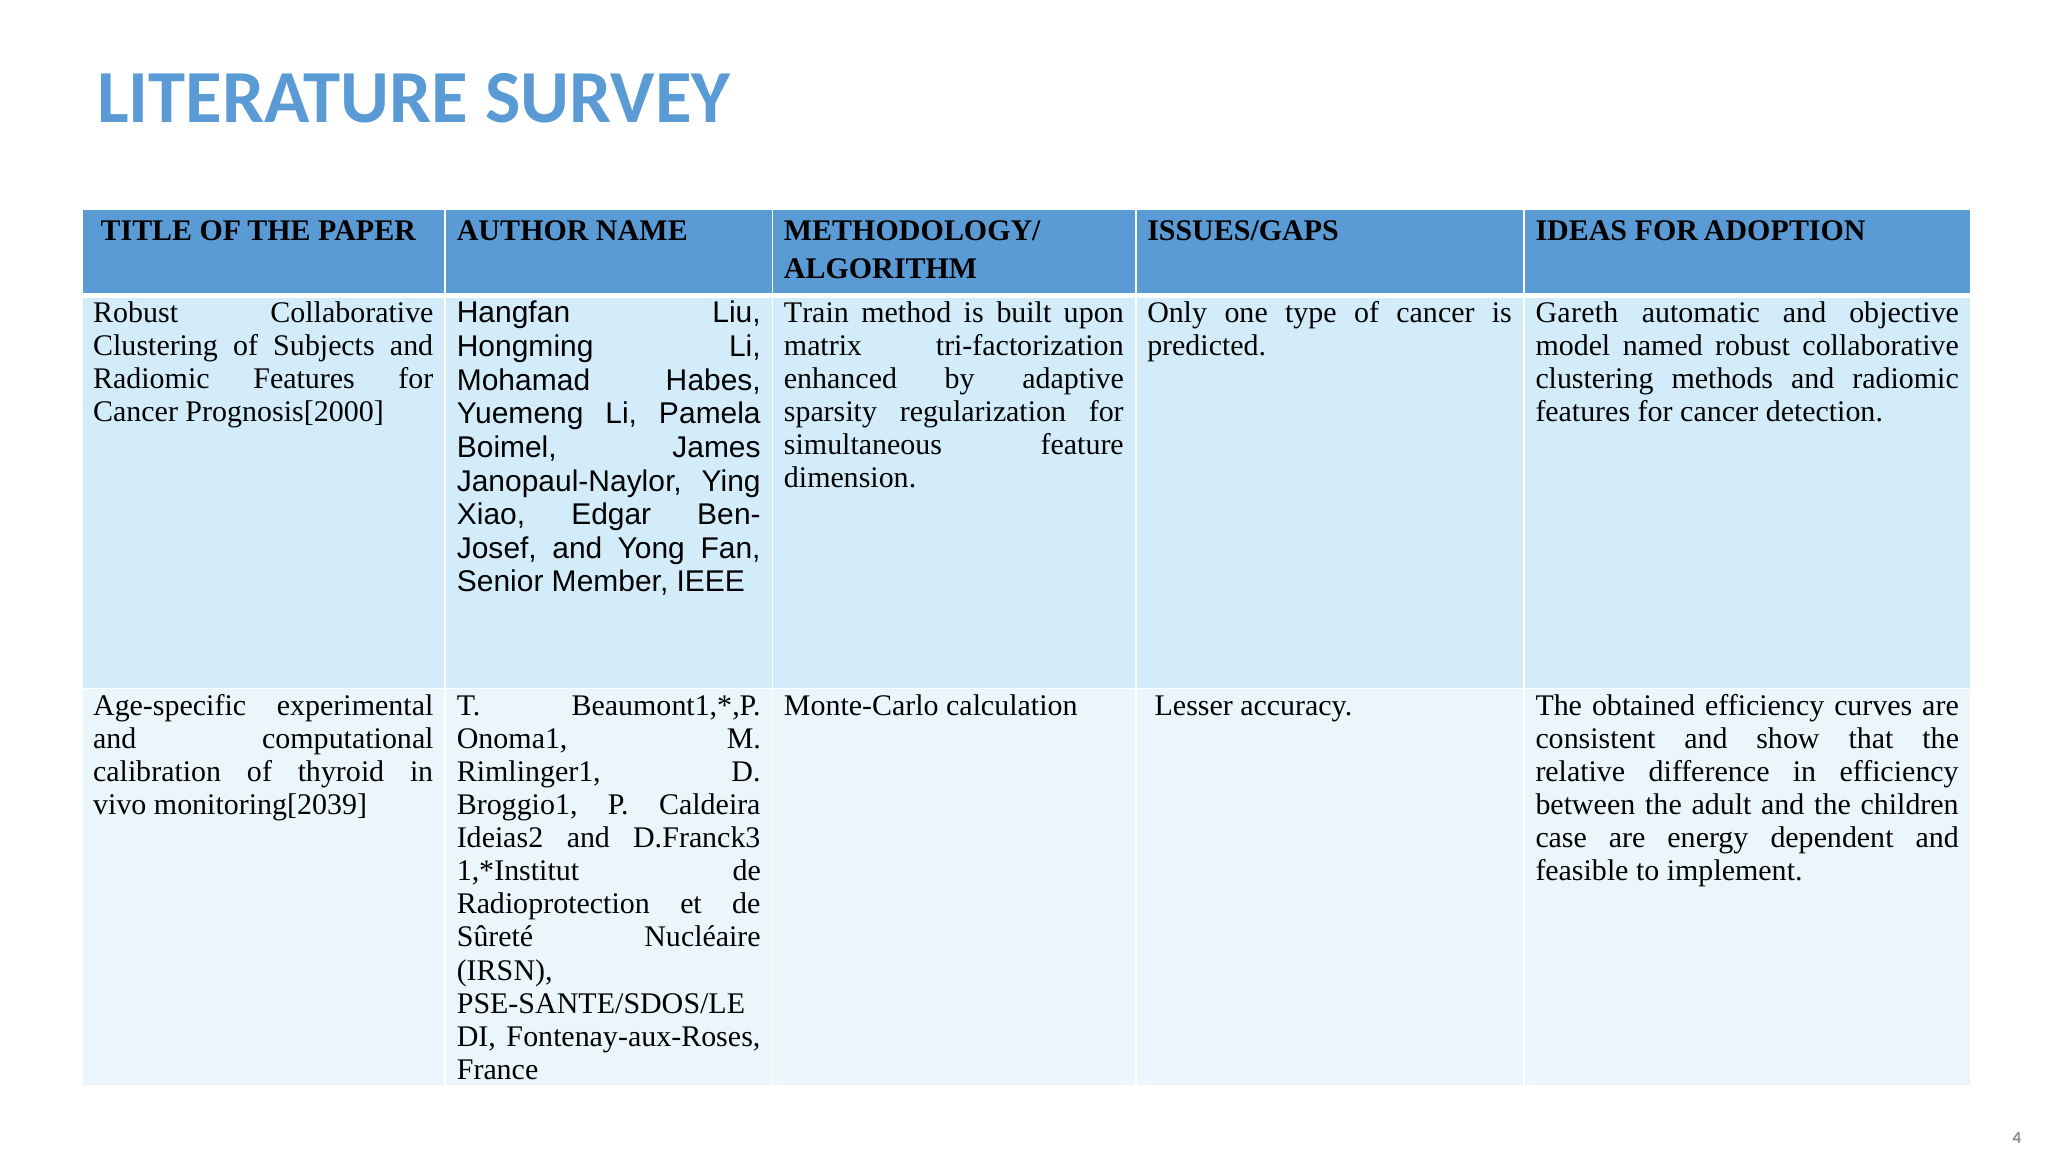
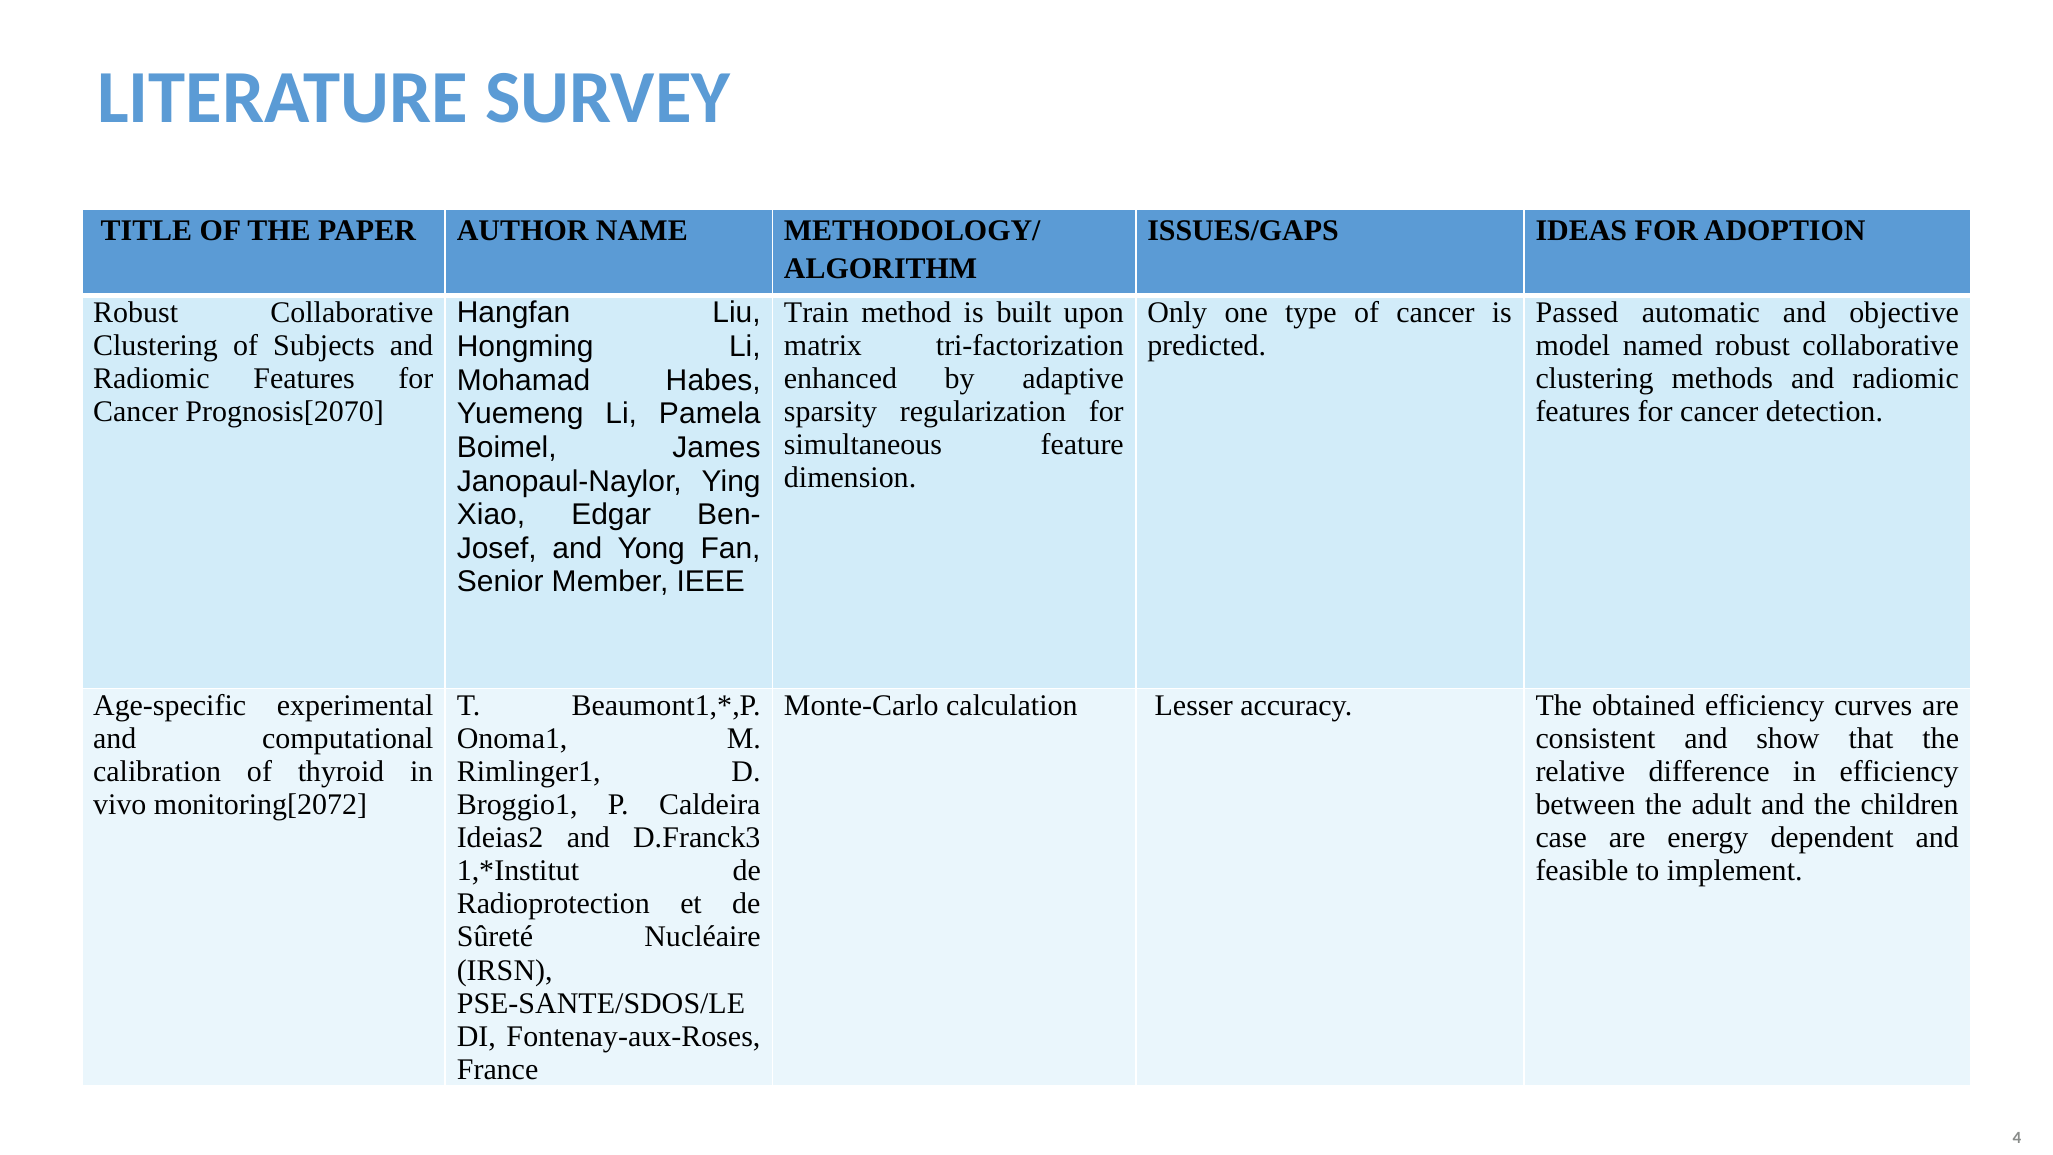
Gareth: Gareth -> Passed (1577, 312)
Prognosis[2000: Prognosis[2000 -> Prognosis[2070 (285, 412)
monitoring[2039: monitoring[2039 -> monitoring[2072 (261, 804)
